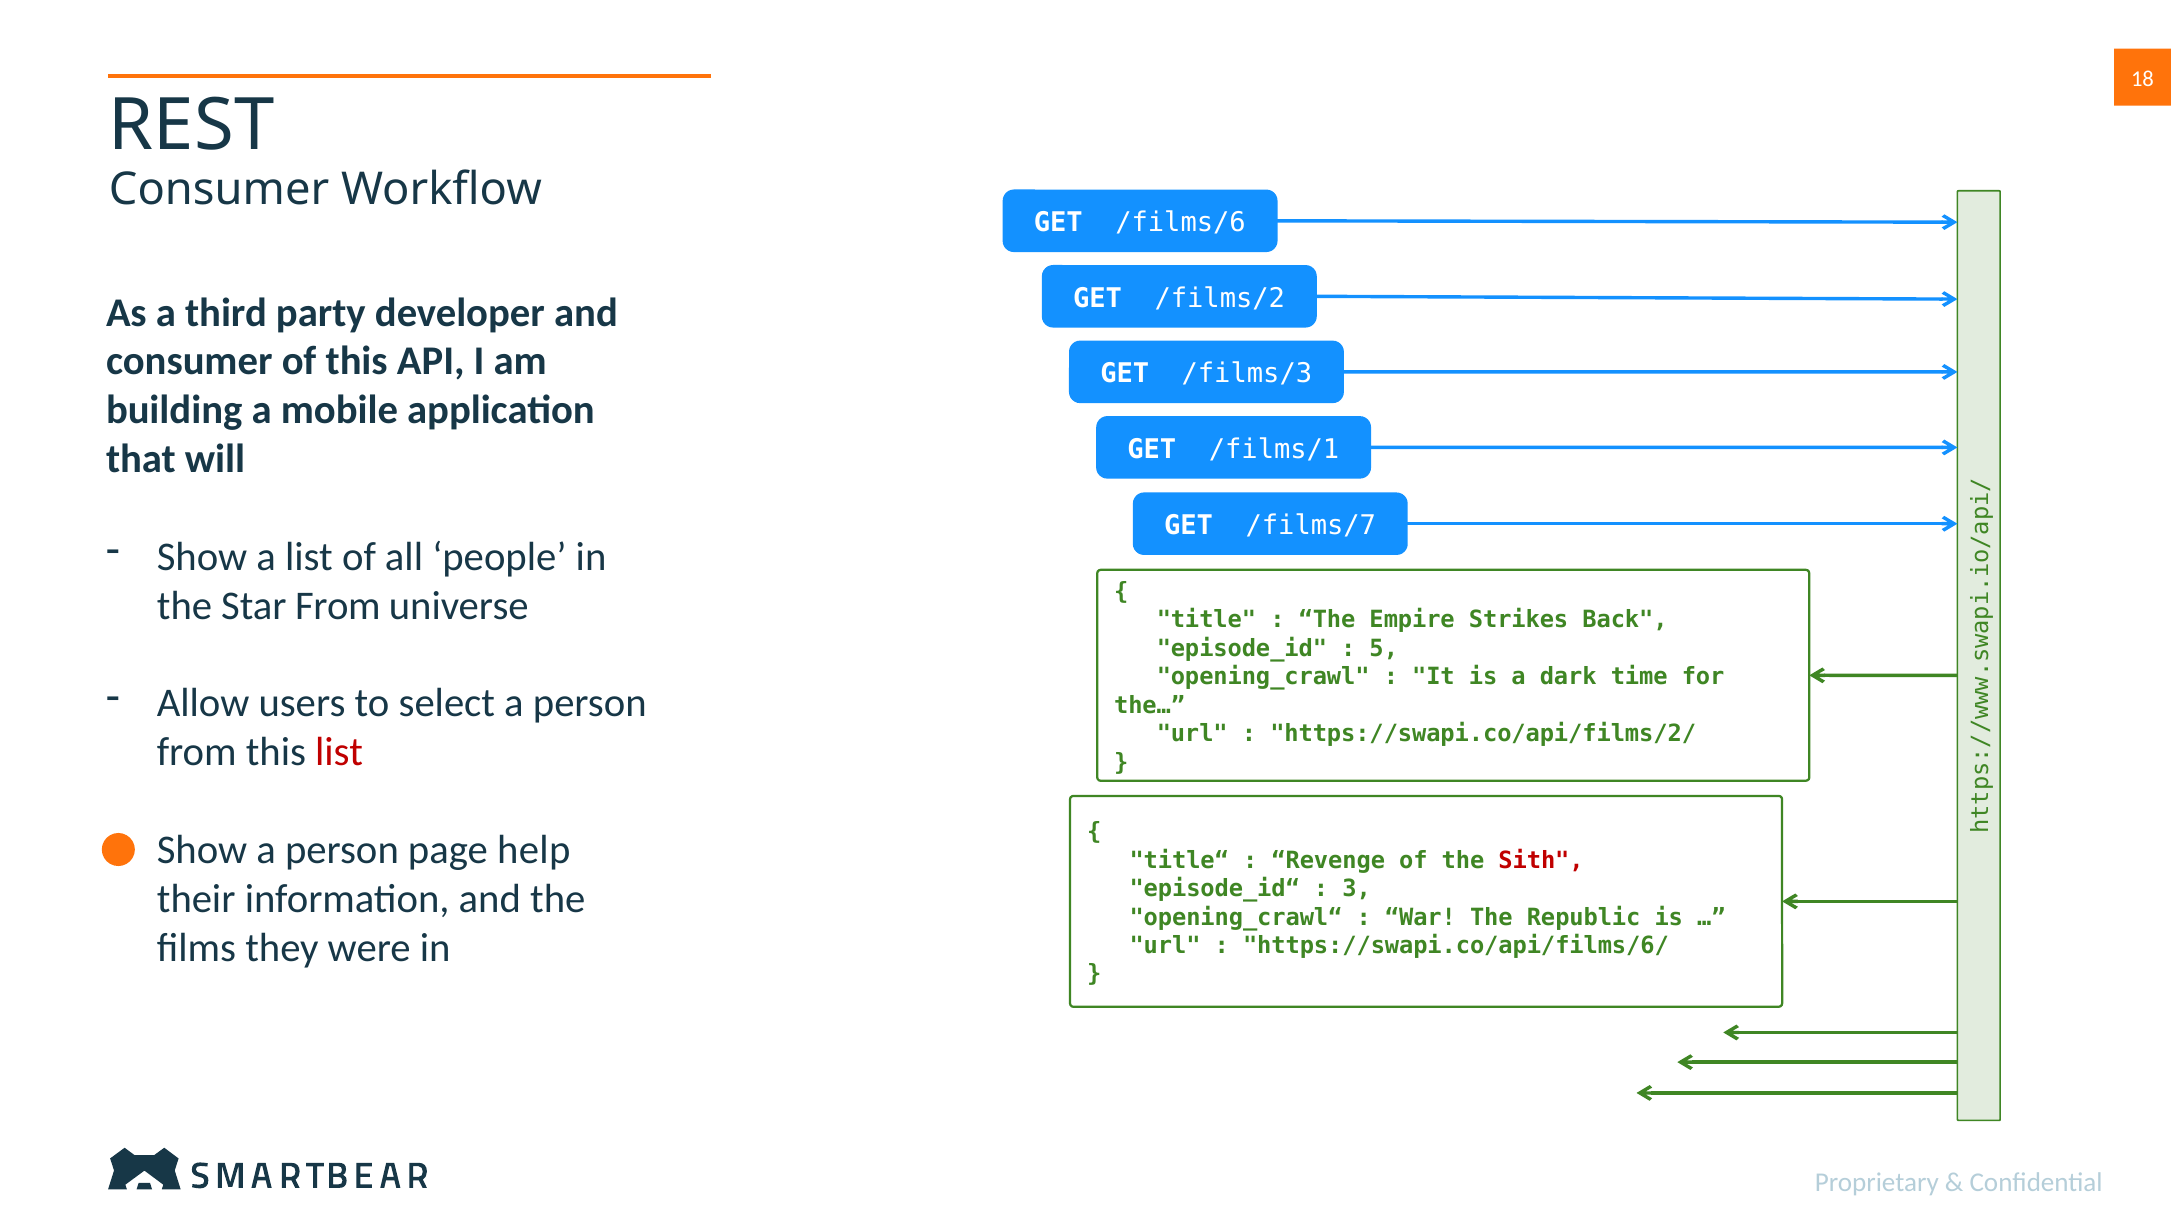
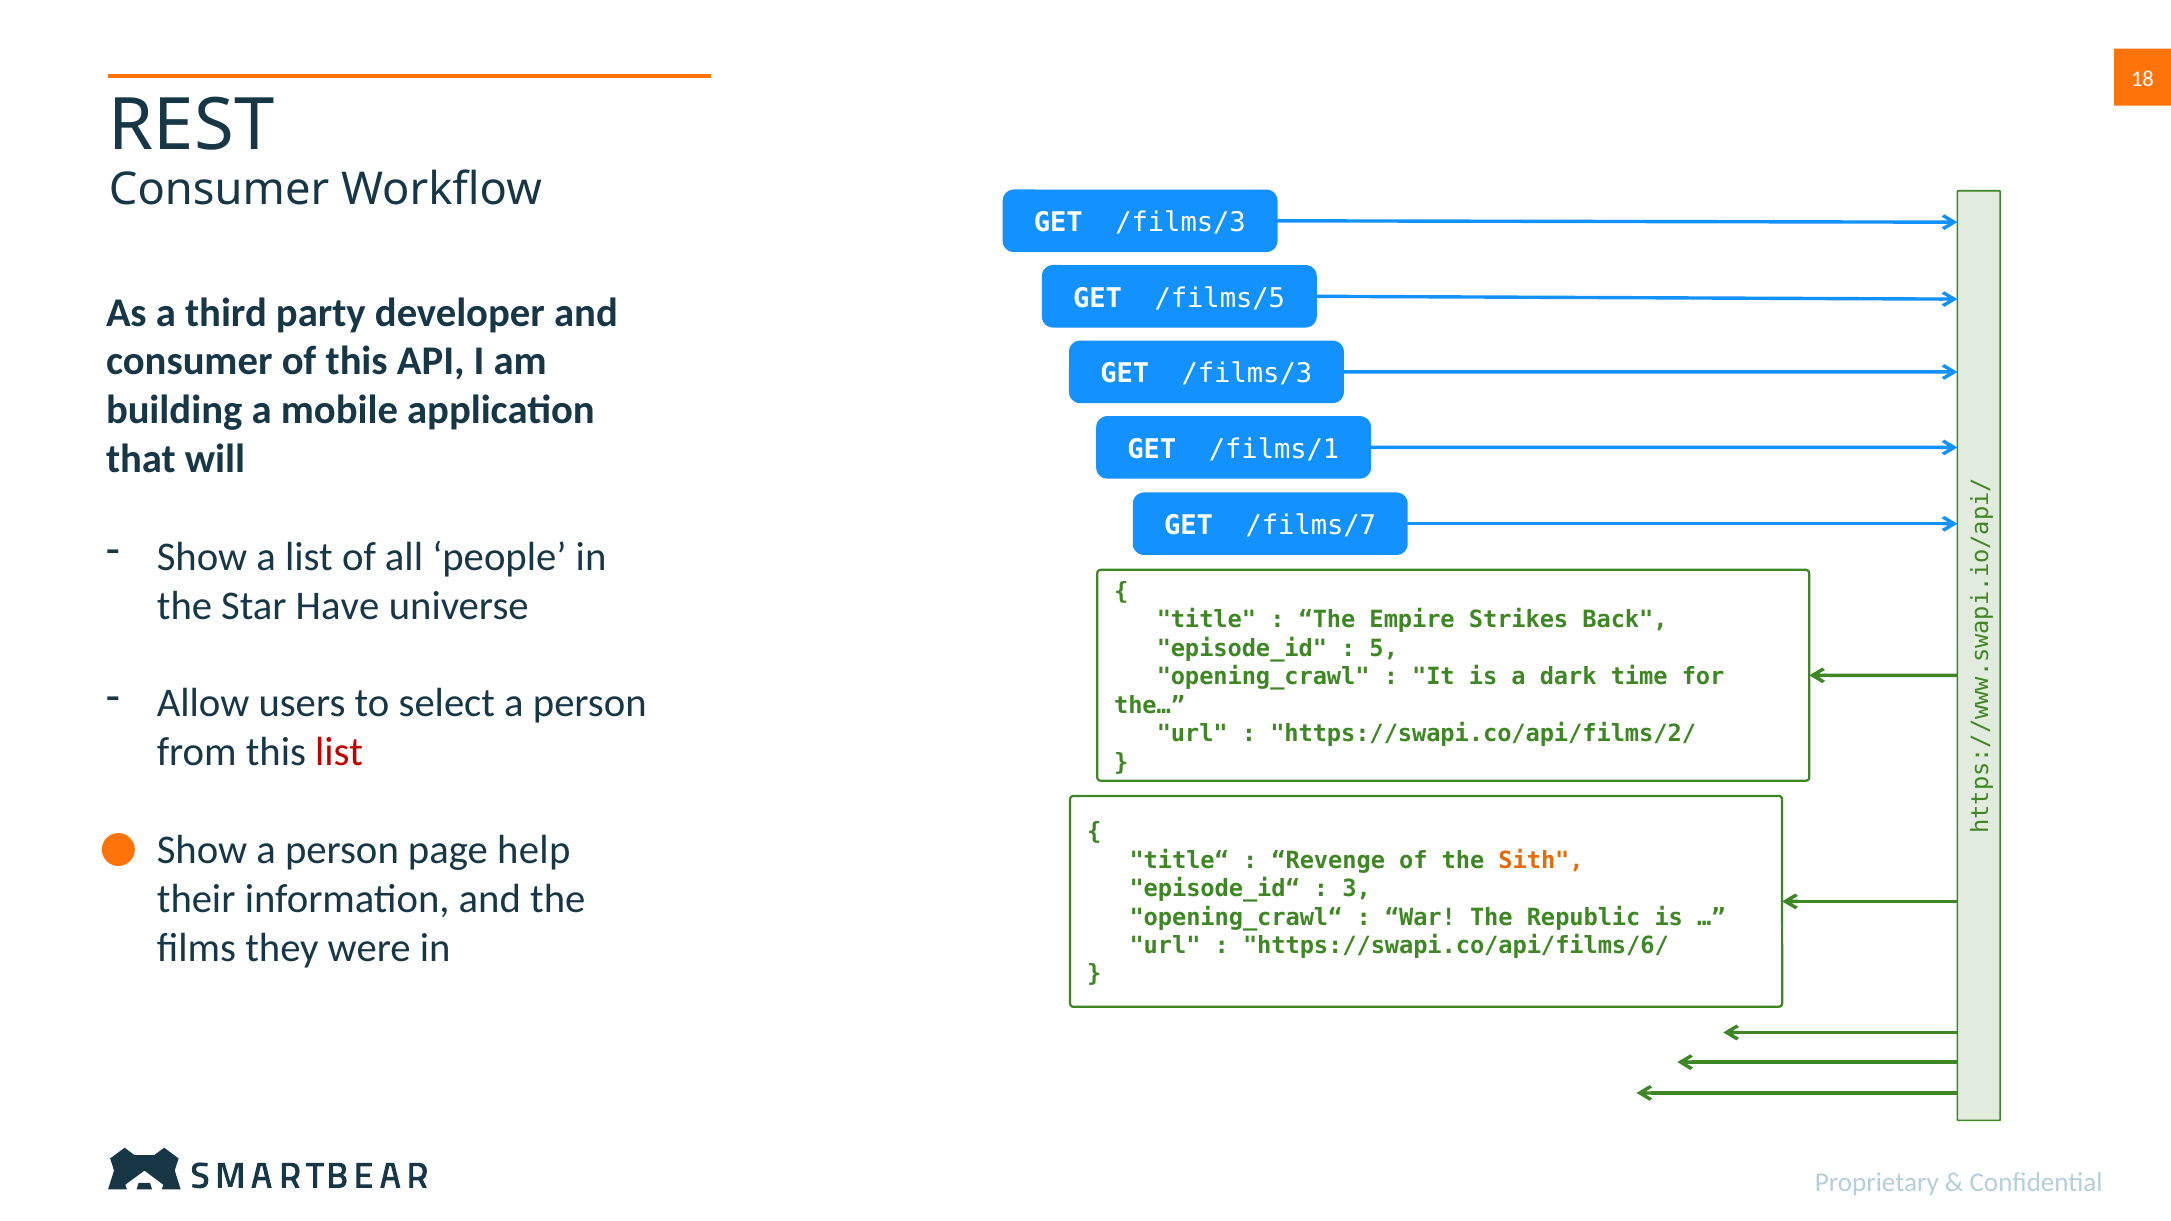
/films/6: /films/6 -> /films/3 (1181, 223)
/films/2: /films/2 -> /films/5 (1220, 298)
Star From: From -> Have (338, 606)
Sith colour: red -> orange (1541, 860)
